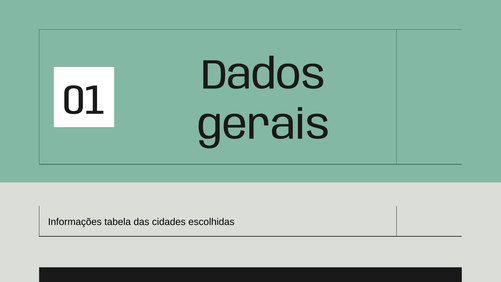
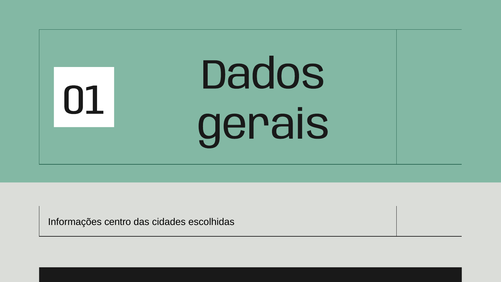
tabela: tabela -> centro (118, 222)
